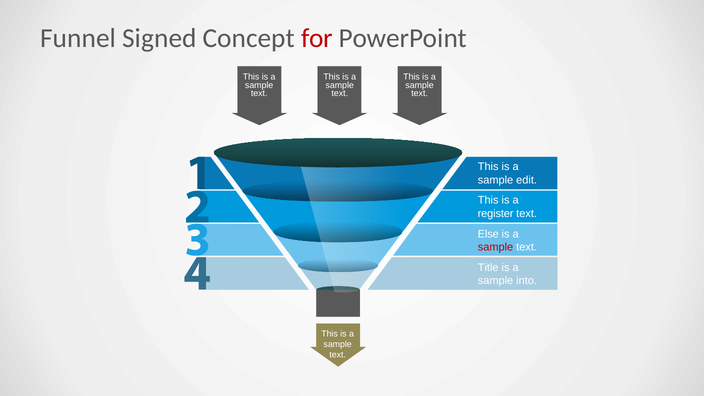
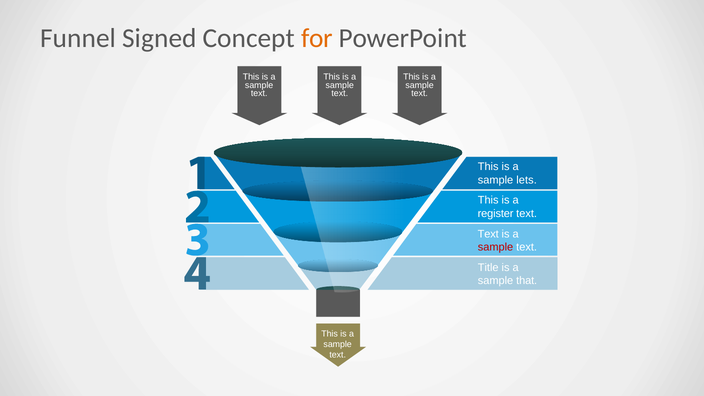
for colour: red -> orange (317, 38)
edit: edit -> lets (527, 180)
Else: Else -> Text (488, 234)
into: into -> that (527, 281)
